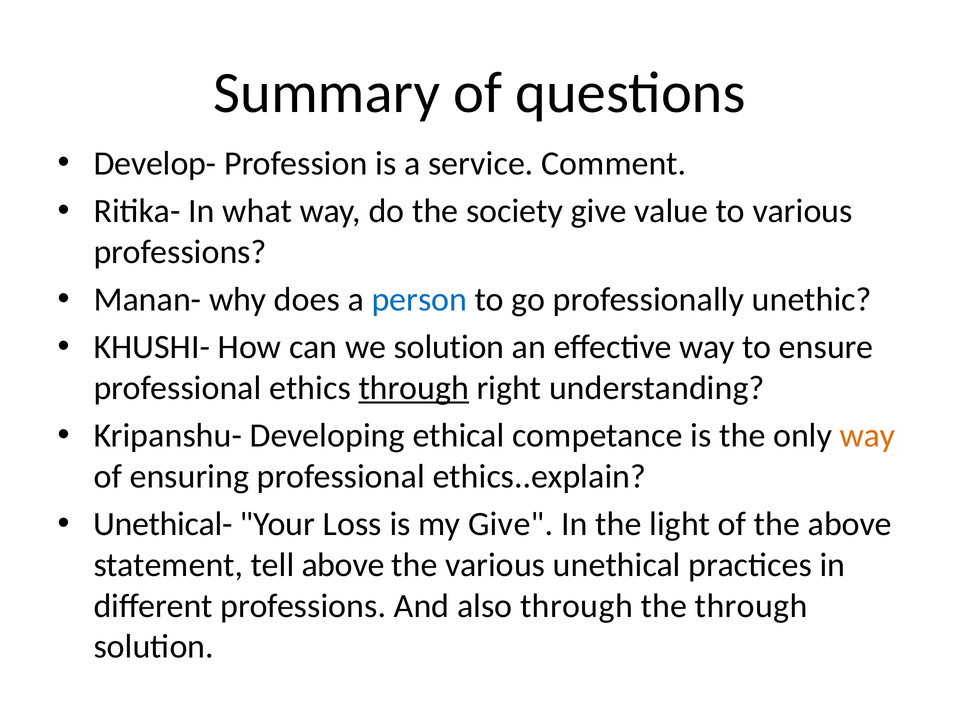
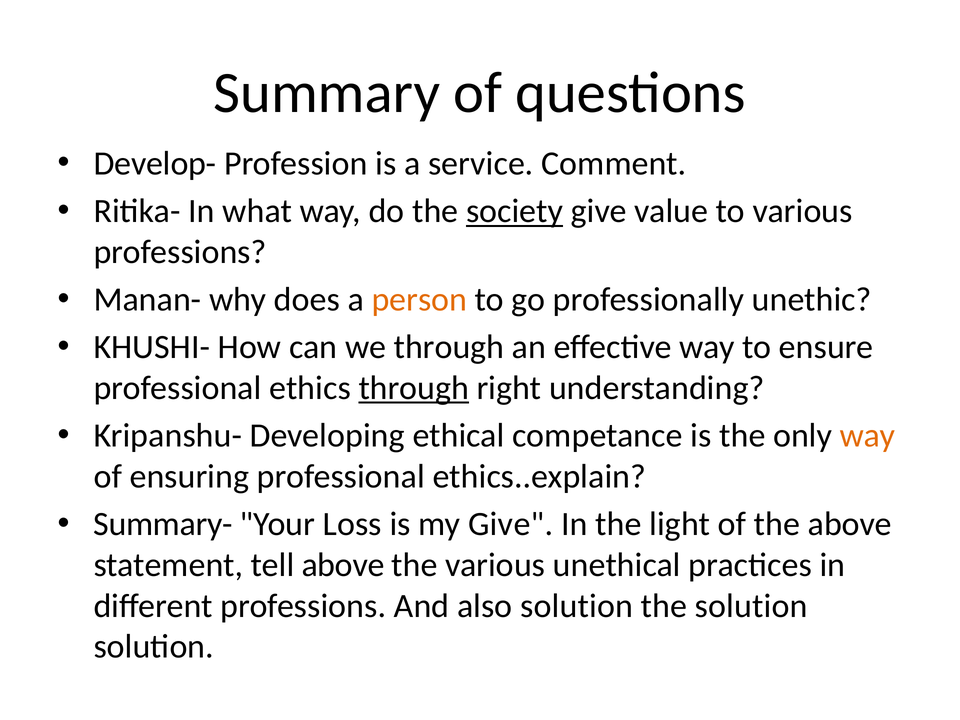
society underline: none -> present (515, 211)
person colour: blue -> orange (419, 300)
we solution: solution -> through (449, 347)
Unethical-: Unethical- -> Summary- (163, 524)
also through: through -> solution (577, 606)
the through: through -> solution (751, 606)
